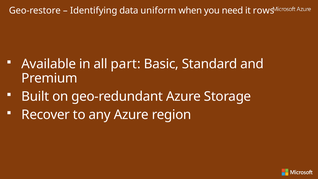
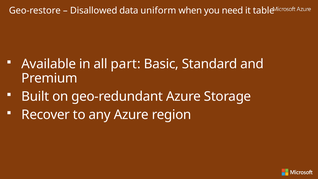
Identifying: Identifying -> Disallowed (94, 11)
rows: rows -> table (264, 11)
